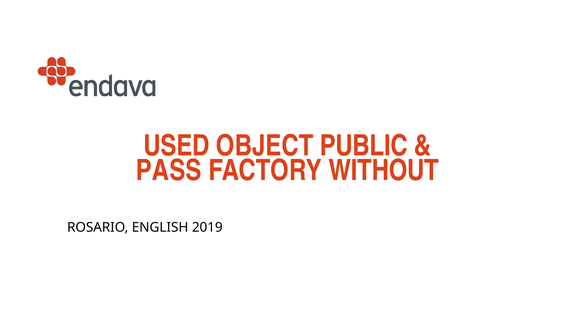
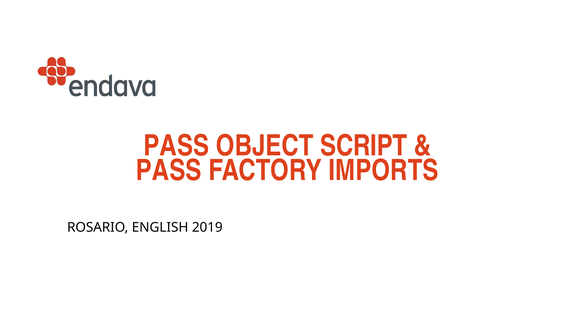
USED: USED -> PASS (176, 146)
PUBLIC: PUBLIC -> SCRIPT (364, 146)
WITHOUT: WITHOUT -> IMPORTS (384, 171)
